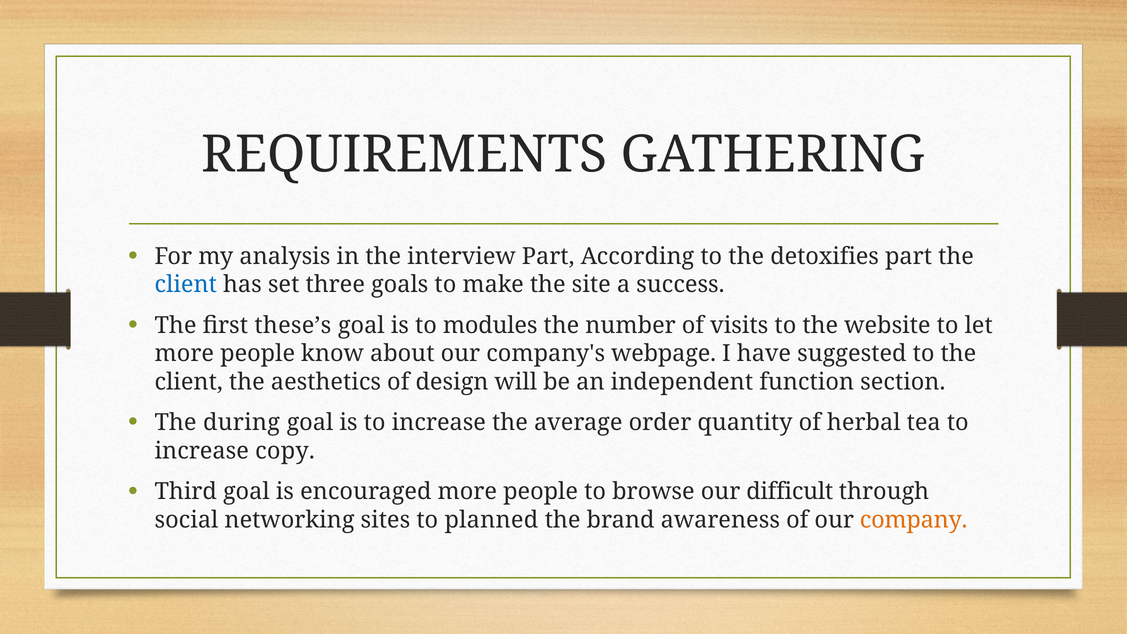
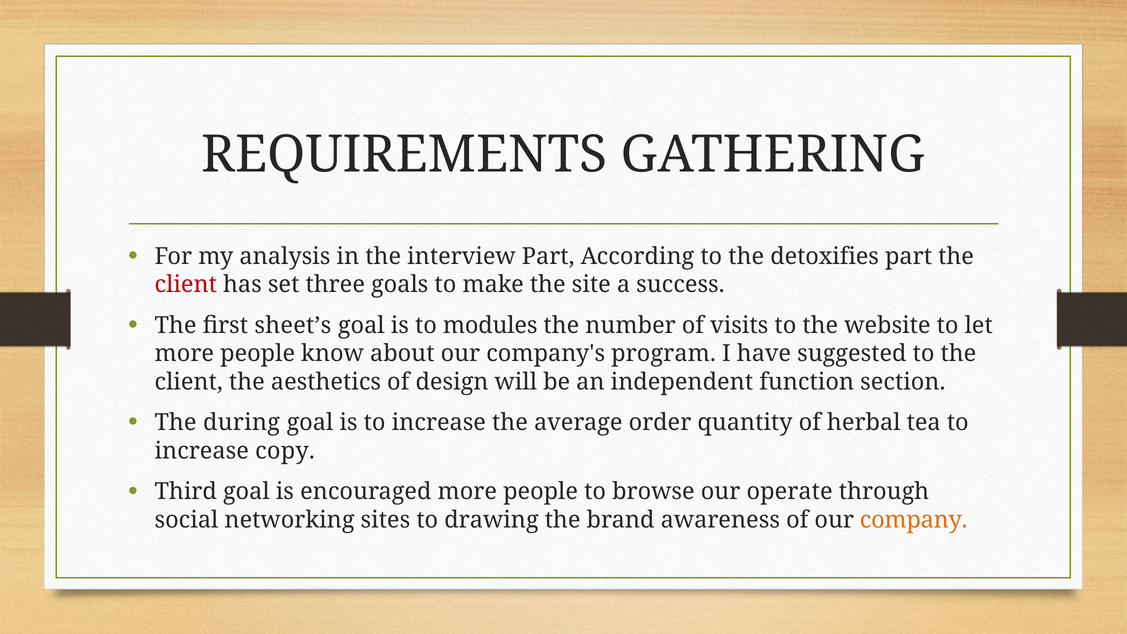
client colour: blue -> red (186, 285)
these’s: these’s -> sheet’s (293, 325)
webpage: webpage -> program (664, 354)
difficult: difficult -> operate (790, 492)
planned: planned -> drawing (491, 520)
